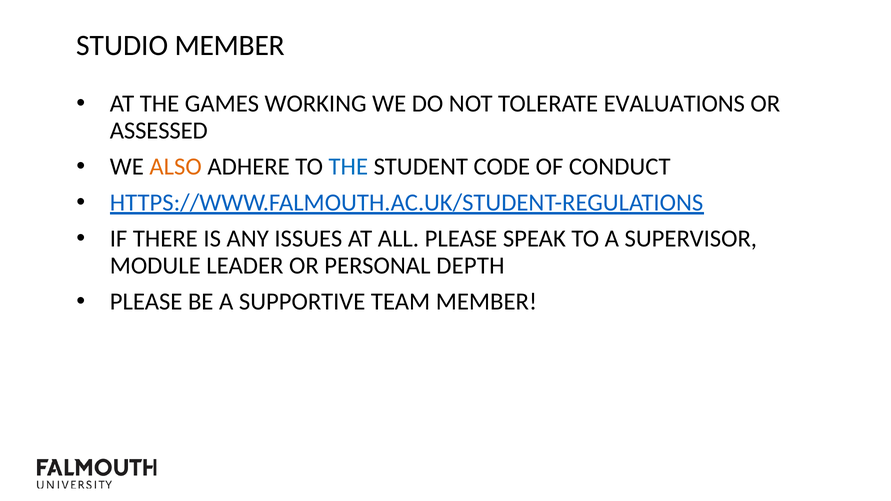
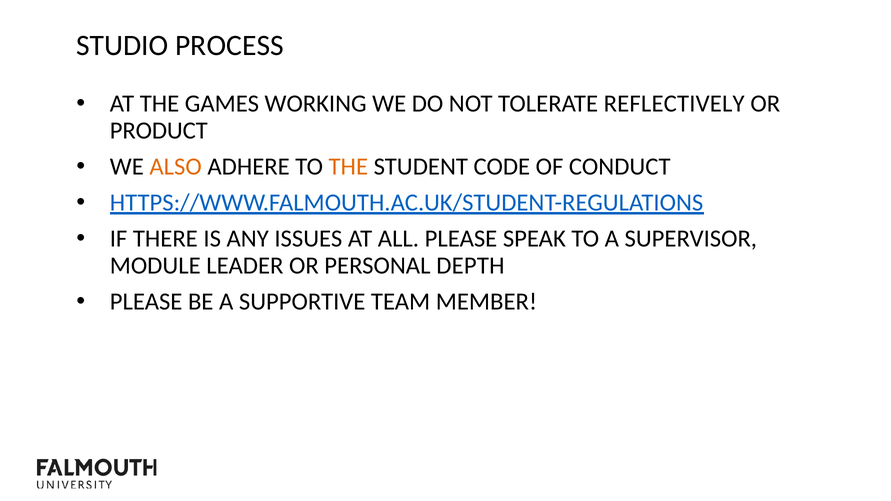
STUDIO MEMBER: MEMBER -> PROCESS (230, 46)
EVALUATIONS: EVALUATIONS -> REFLECTIVELY (674, 104)
ASSESSED: ASSESSED -> PRODUCT (159, 130)
THE colour: blue -> orange (348, 166)
